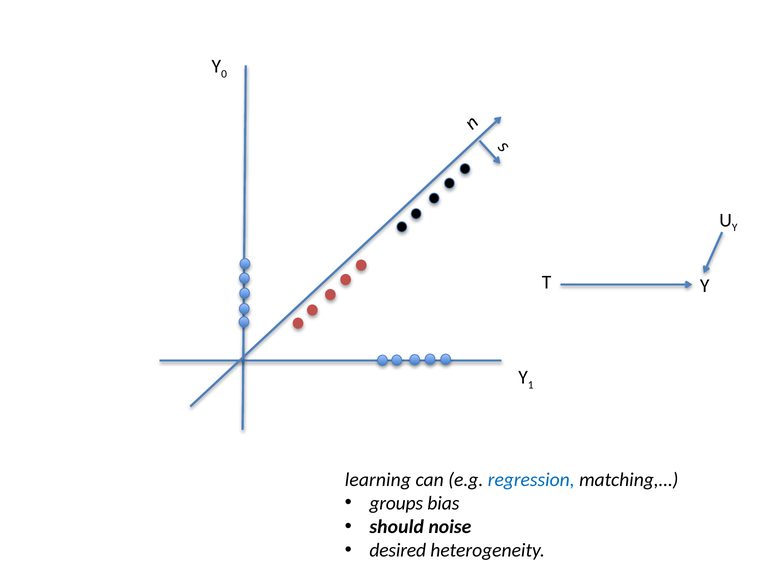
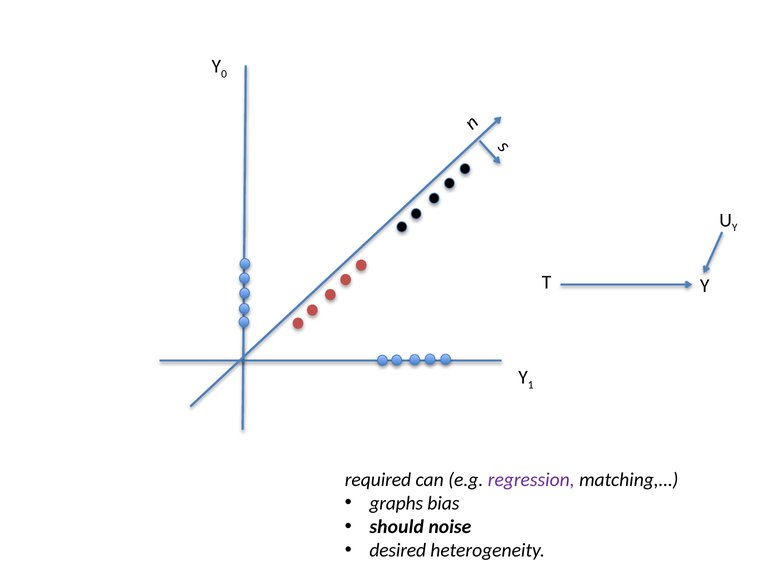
learning: learning -> required (378, 480)
regression colour: blue -> purple (531, 480)
groups: groups -> graphs (396, 503)
